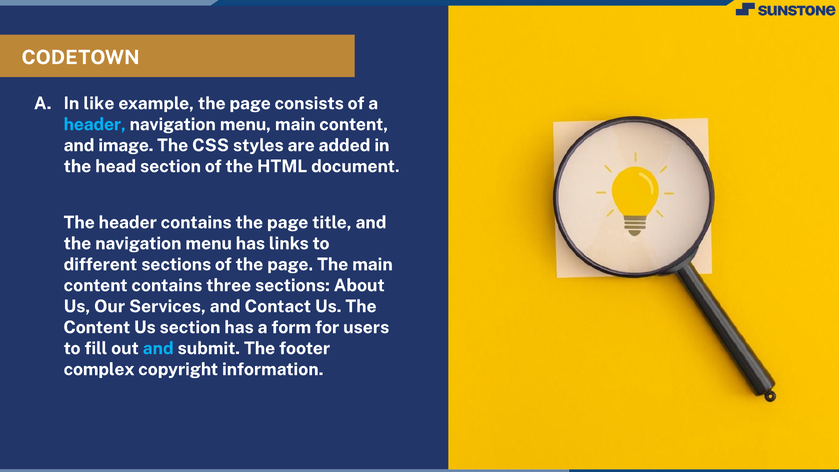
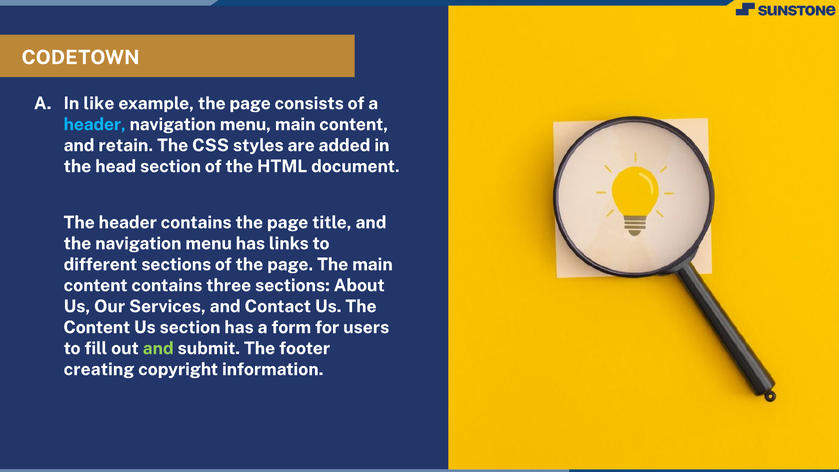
image: image -> retain (126, 145)
and colour: light blue -> light green (158, 348)
complex: complex -> creating (99, 369)
